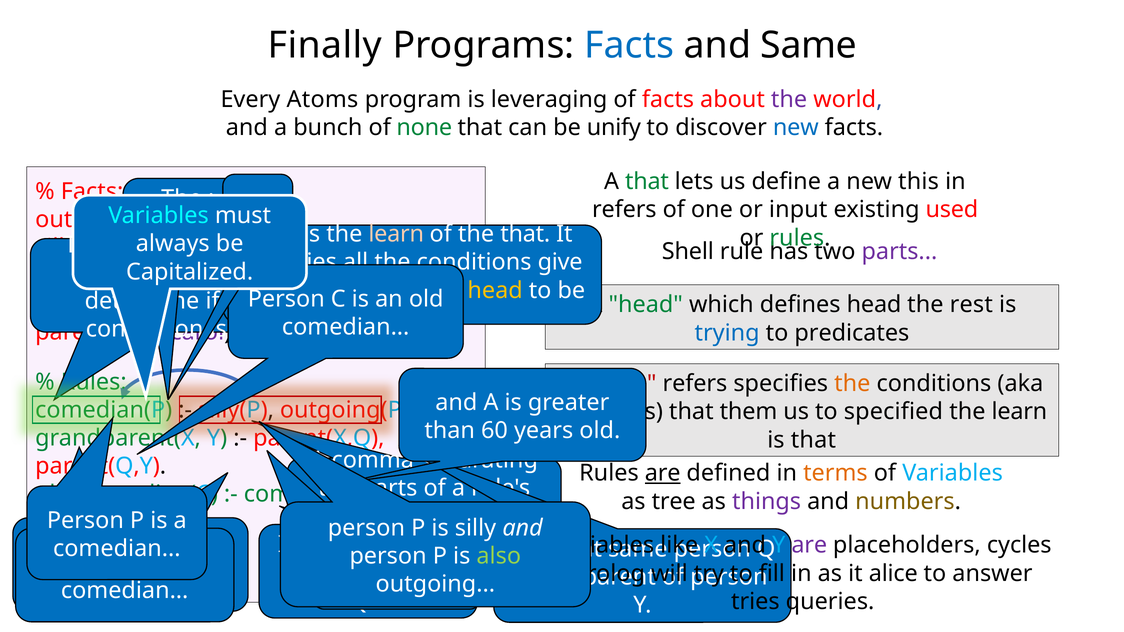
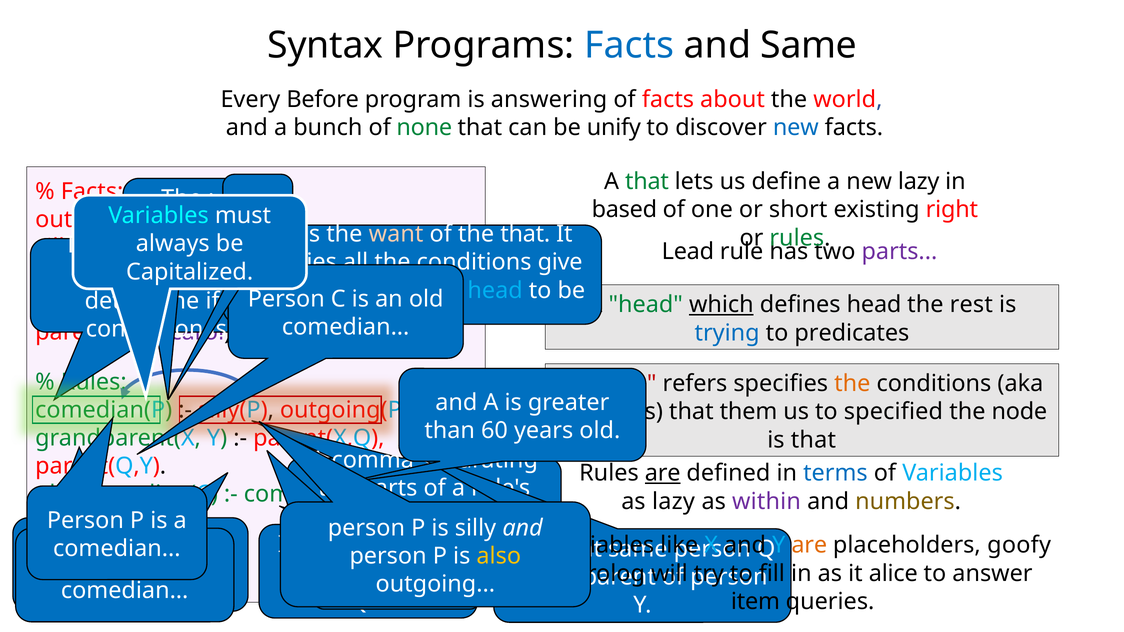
Finally: Finally -> Syntax (325, 45)
Atoms: Atoms -> Before (323, 100)
leveraging: leveraging -> answering (549, 100)
the colour: purple -> black (789, 100)
new this: this -> lazy (919, 182)
refers: refers -> based (624, 210)
input: input -> short (798, 210)
used: used -> right (952, 210)
learn: learn -> want (396, 234)
Shell: Shell -> Lead (688, 252)
head colour: yellow -> light blue (495, 290)
which underline: none -> present (721, 305)
learn: learn -> node (1019, 412)
terms colour: orange -> blue (835, 473)
as tree: tree -> lazy (673, 502)
things: things -> within (767, 502)
are colour: purple -> orange (809, 545)
cycles: cycles -> goofy (1019, 545)
also colour: light green -> yellow (499, 556)
tries: tries -> item (755, 602)
